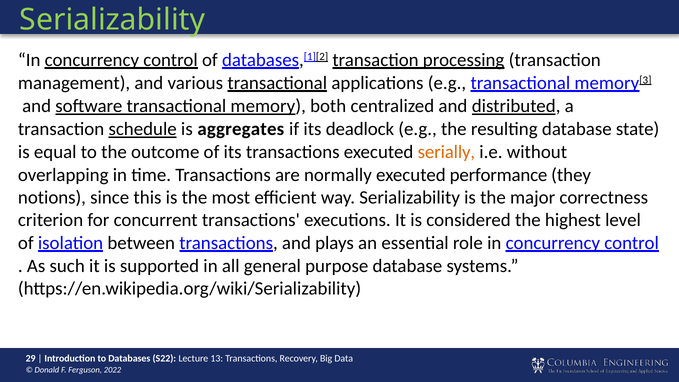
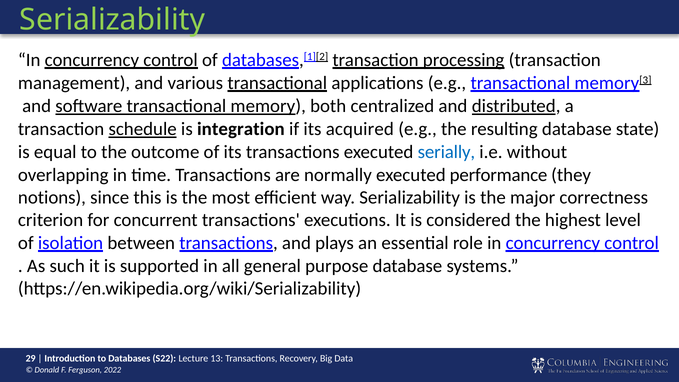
aggregates: aggregates -> integration (241, 129)
deadlock: deadlock -> acquired (360, 129)
serially colour: orange -> blue (446, 152)
